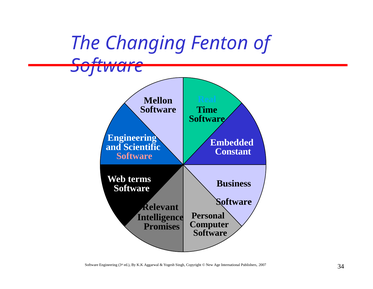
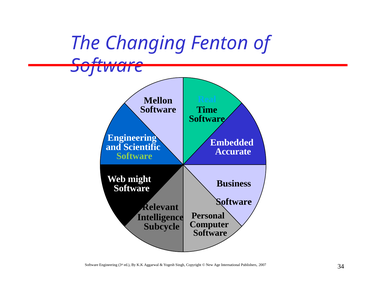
Constant: Constant -> Accurate (233, 151)
Software colour: pink -> light green (134, 156)
terms: terms -> might (140, 179)
Promises: Promises -> Subcycle (162, 226)
